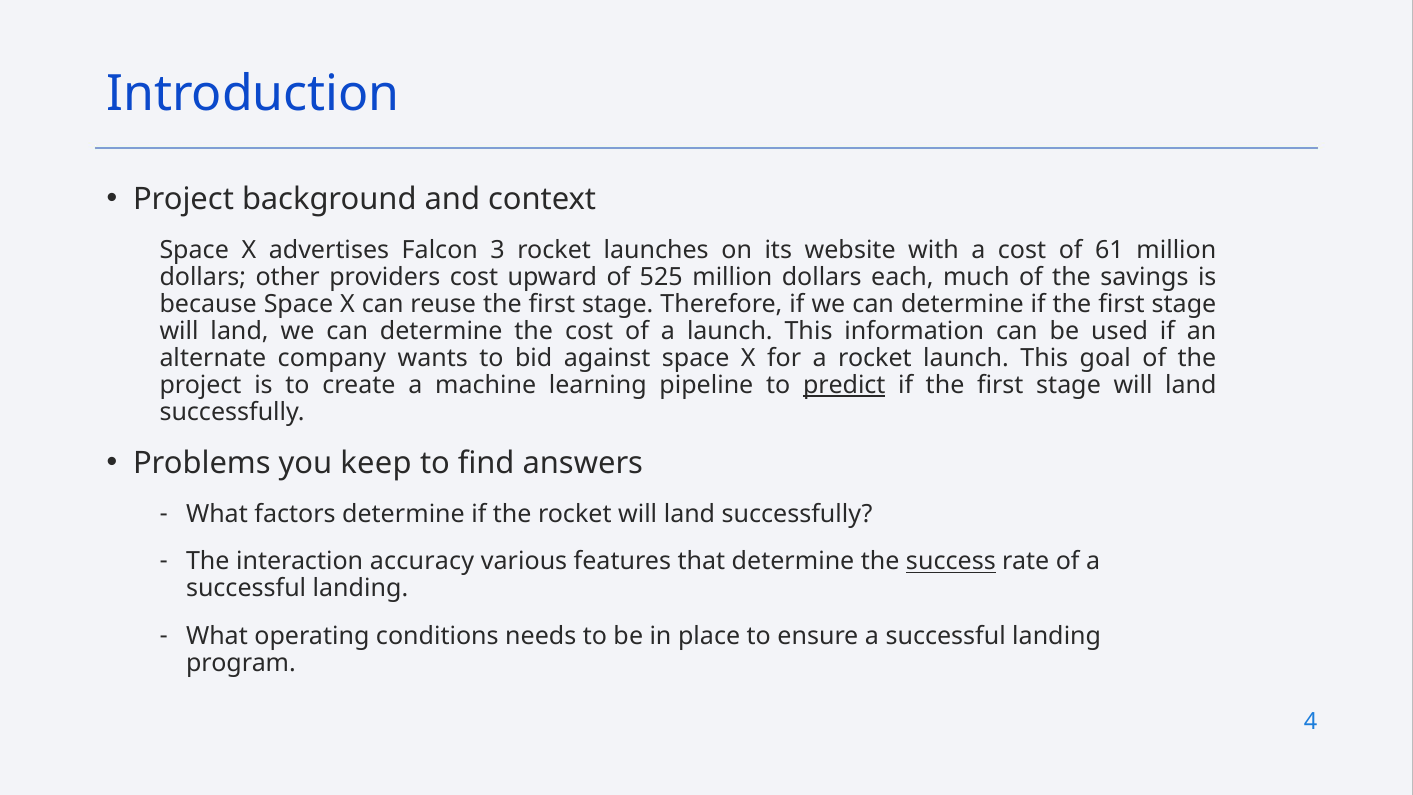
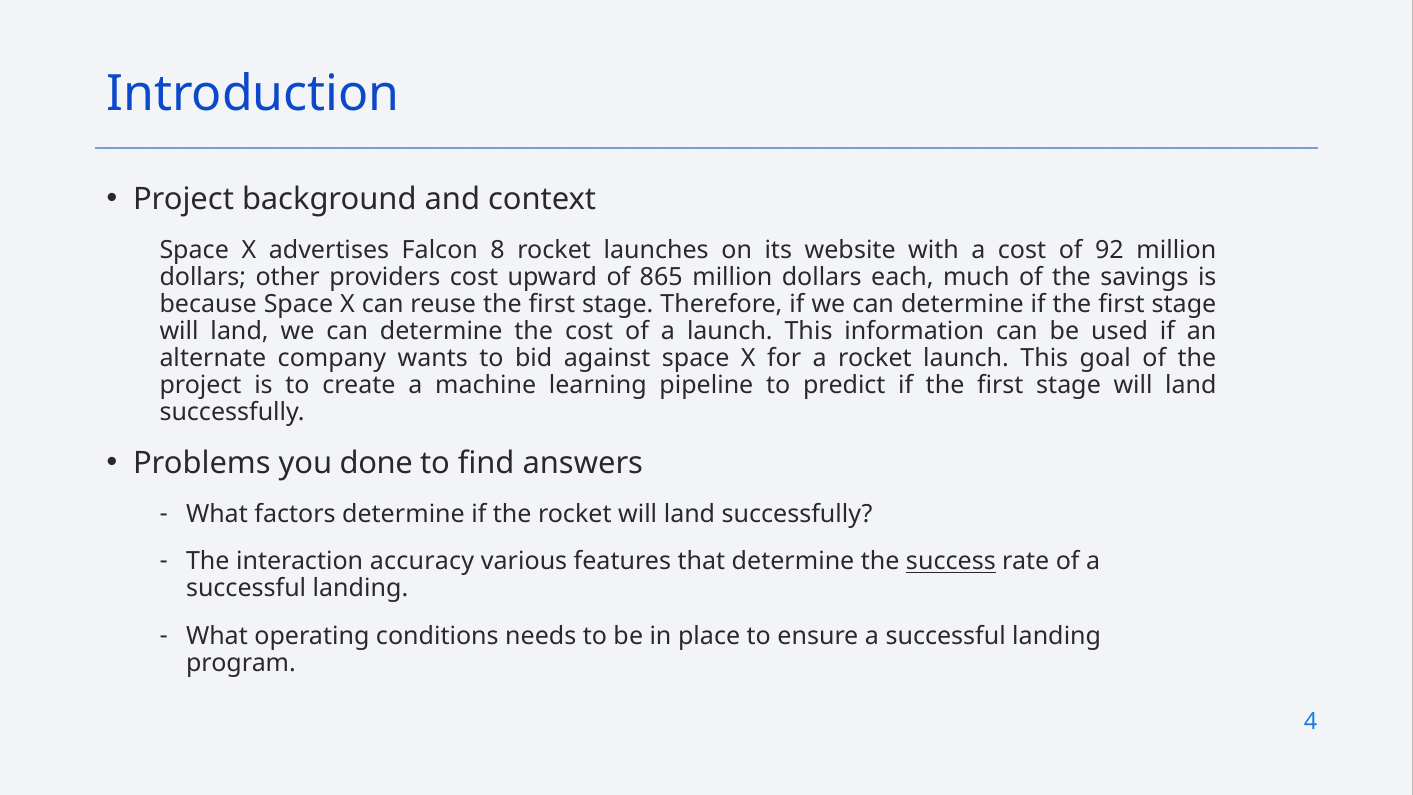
3: 3 -> 8 (498, 250)
61: 61 -> 92 (1109, 250)
525: 525 -> 865 (661, 277)
predict underline: present -> none (844, 385)
keep: keep -> done (376, 463)
